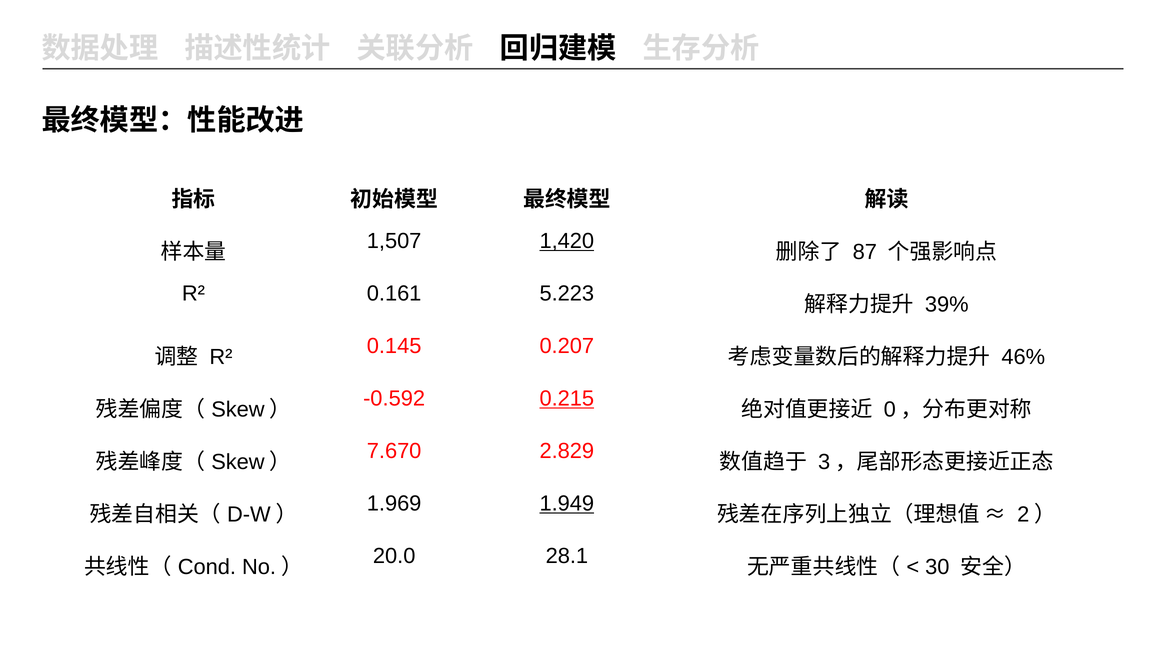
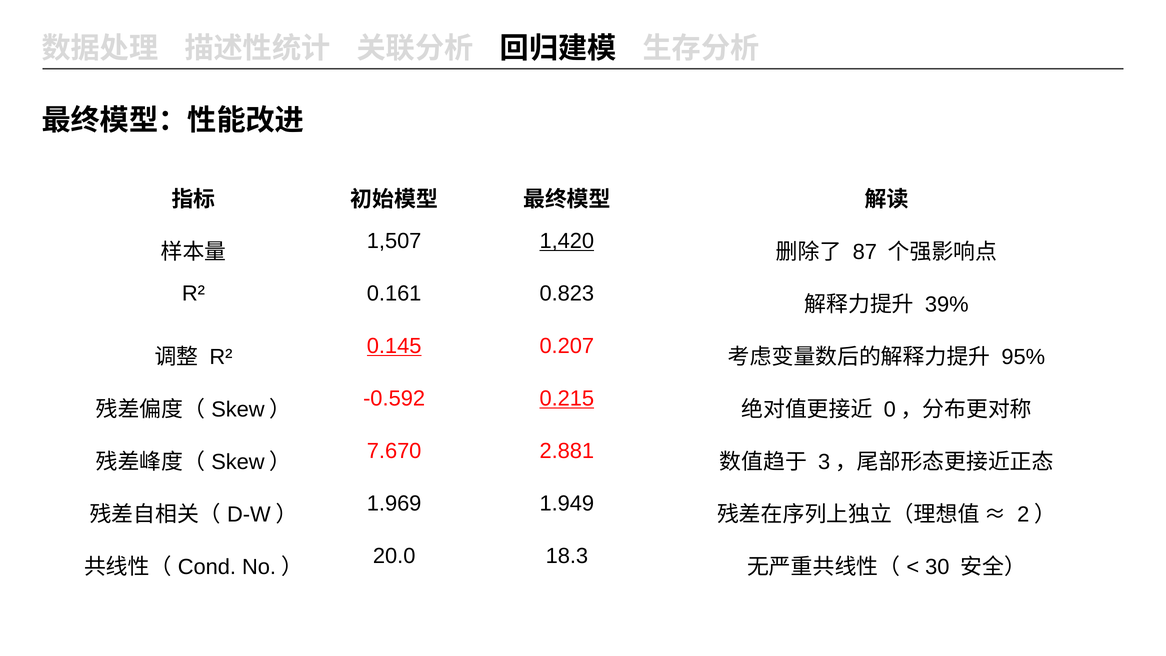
5.223: 5.223 -> 0.823 (567, 293)
0.145 underline: none -> present (394, 346)
46%: 46% -> 95% (1023, 357)
2.829: 2.829 -> 2.881 (567, 451)
1.949 underline: present -> none (567, 504)
28.1: 28.1 -> 18.3 (567, 556)
